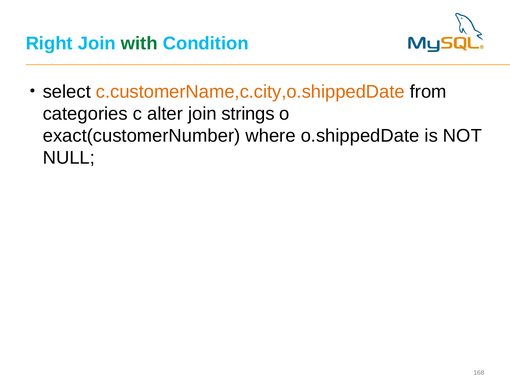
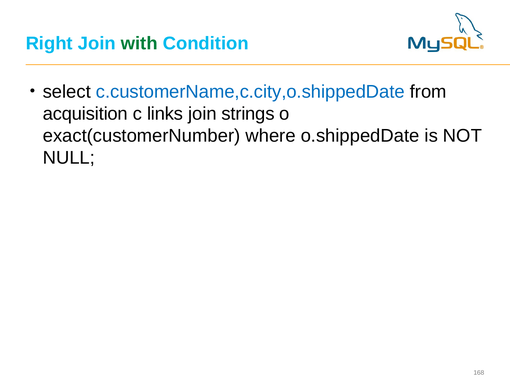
c.customerName,c.city,o.shippedDate colour: orange -> blue (250, 92)
categories: categories -> acquisition (85, 114)
alter: alter -> links (165, 114)
